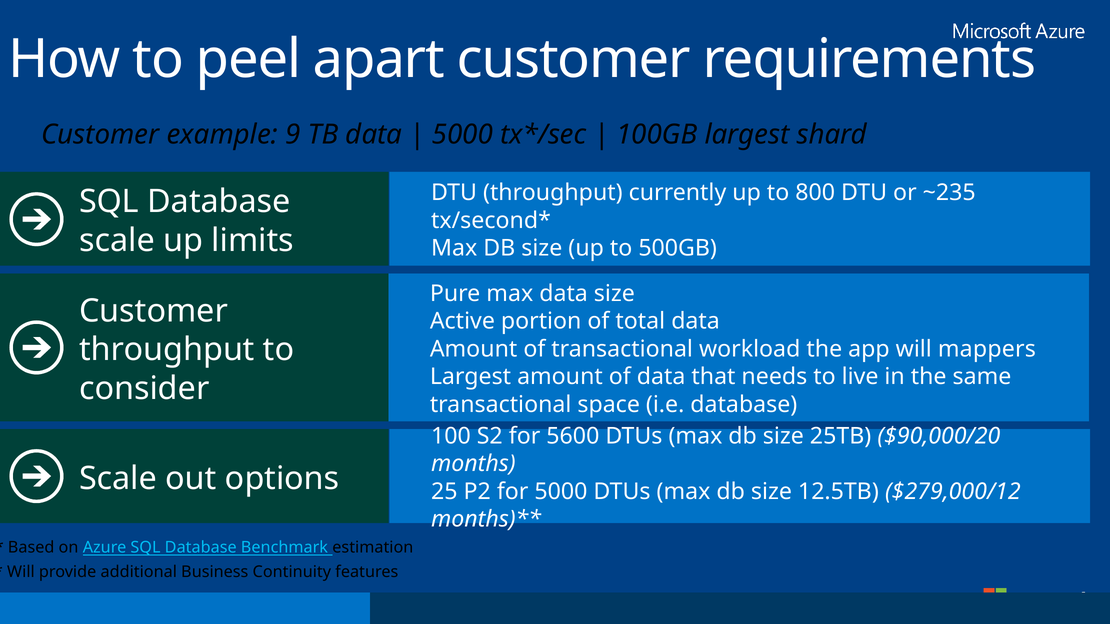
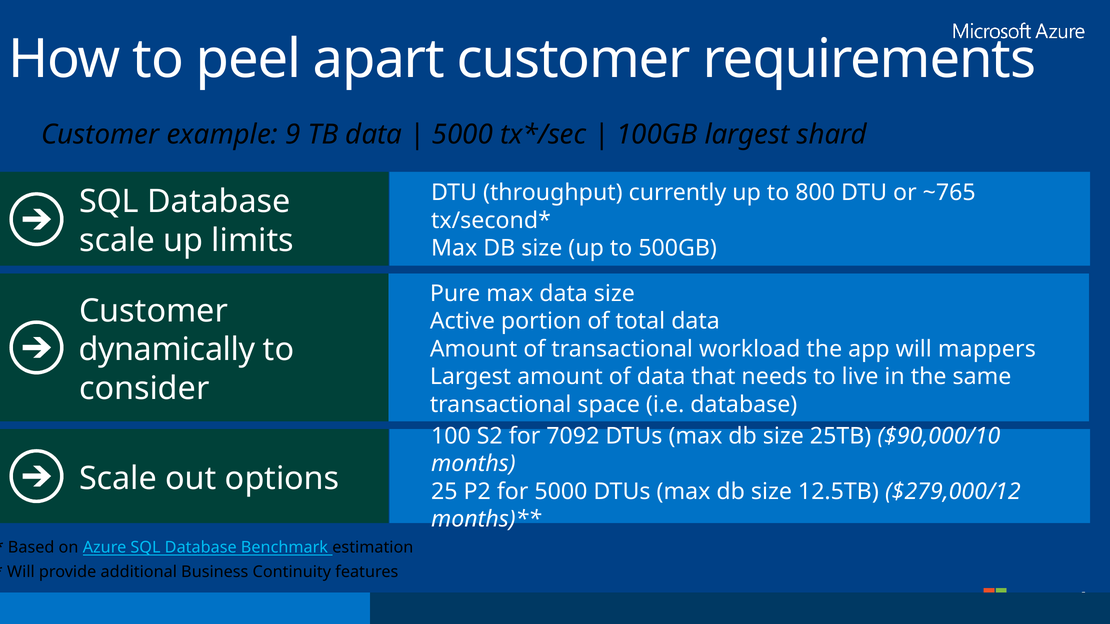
~235: ~235 -> ~765 (949, 193)
throughput: throughput -> dynamically (167, 350)
5600: 5600 -> 7092 (573, 436)
$90,000/20: $90,000/20 -> $90,000/10 (939, 436)
